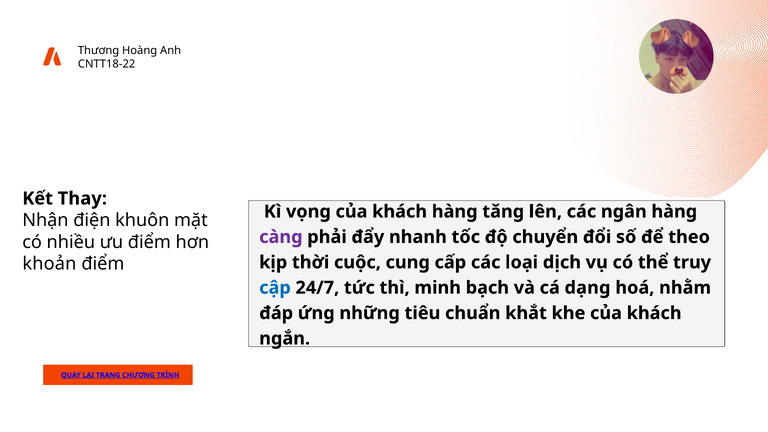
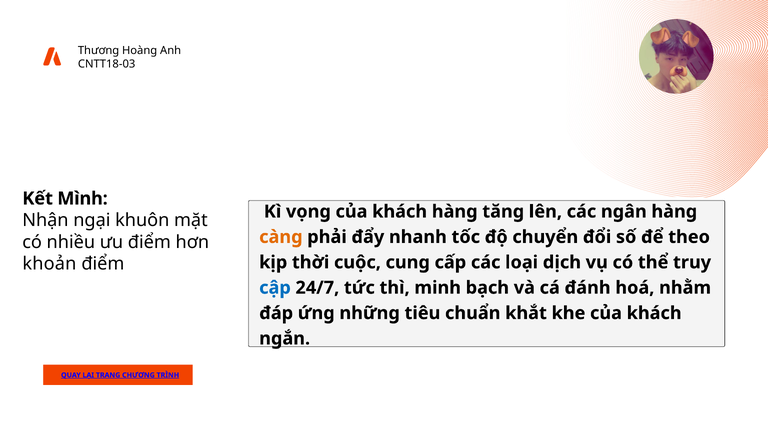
CNTT18-22: CNTT18-22 -> CNTT18-03 (107, 64)
Thay: Thay -> Mình (83, 199)
điện: điện -> ngại (92, 220)
càng colour: purple -> orange (281, 237)
dạng: dạng -> đánh (588, 288)
